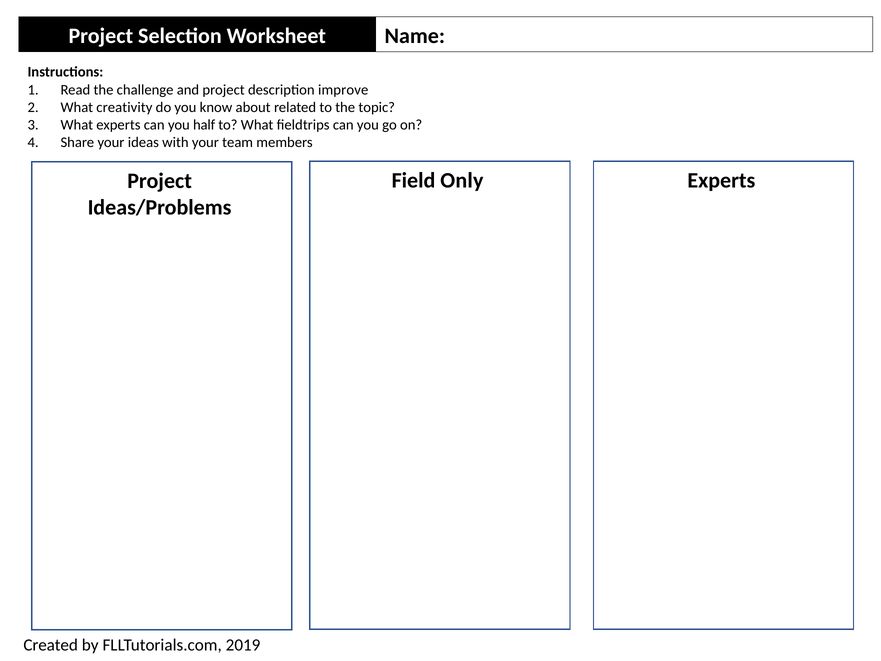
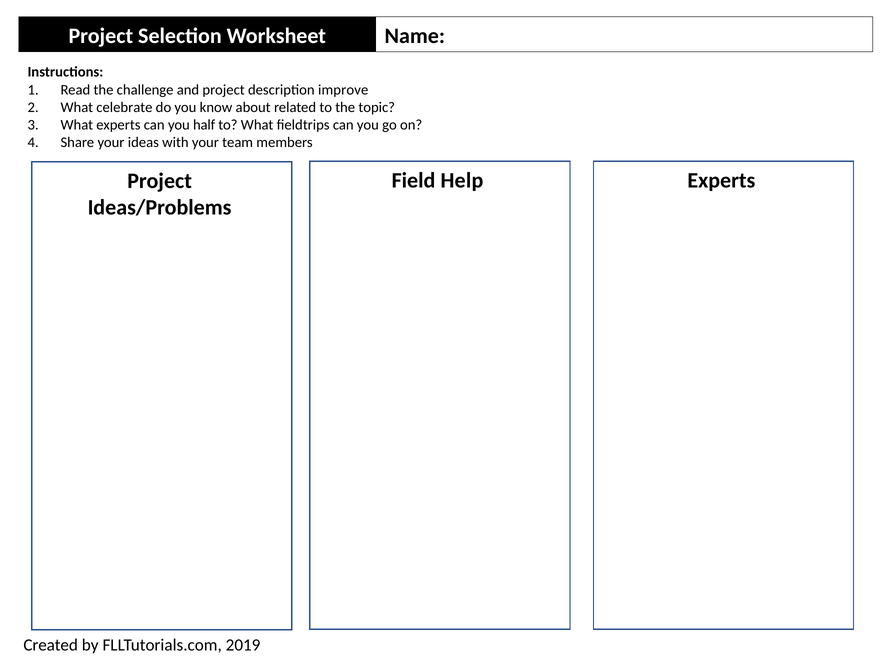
creativity: creativity -> celebrate (124, 107)
Only: Only -> Help (462, 180)
